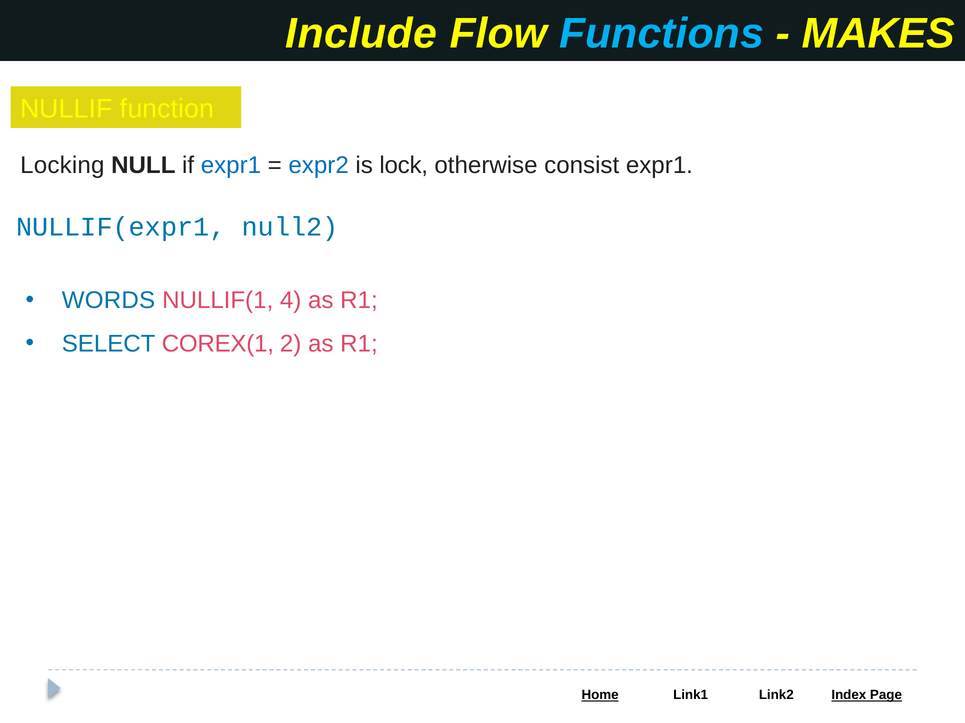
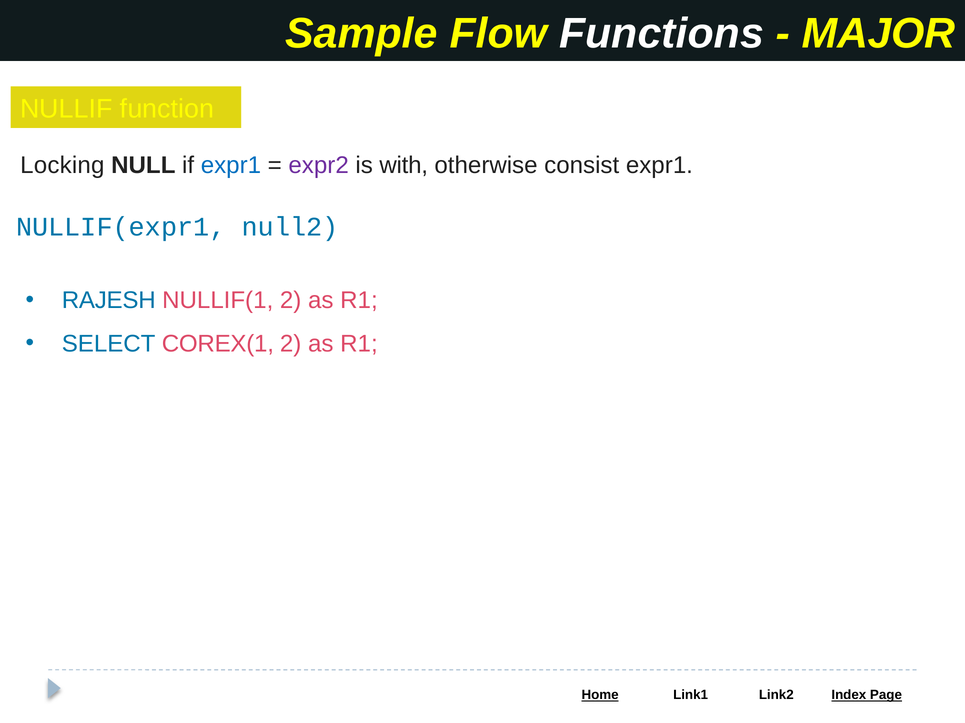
Include: Include -> Sample (361, 33)
Functions colour: light blue -> white (661, 33)
MAKES: MAKES -> MAJOR (878, 33)
expr2 colour: blue -> purple (319, 166)
lock: lock -> with (404, 166)
WORDS: WORDS -> RAJESH (109, 301)
NULLIF(1 4: 4 -> 2 (291, 301)
